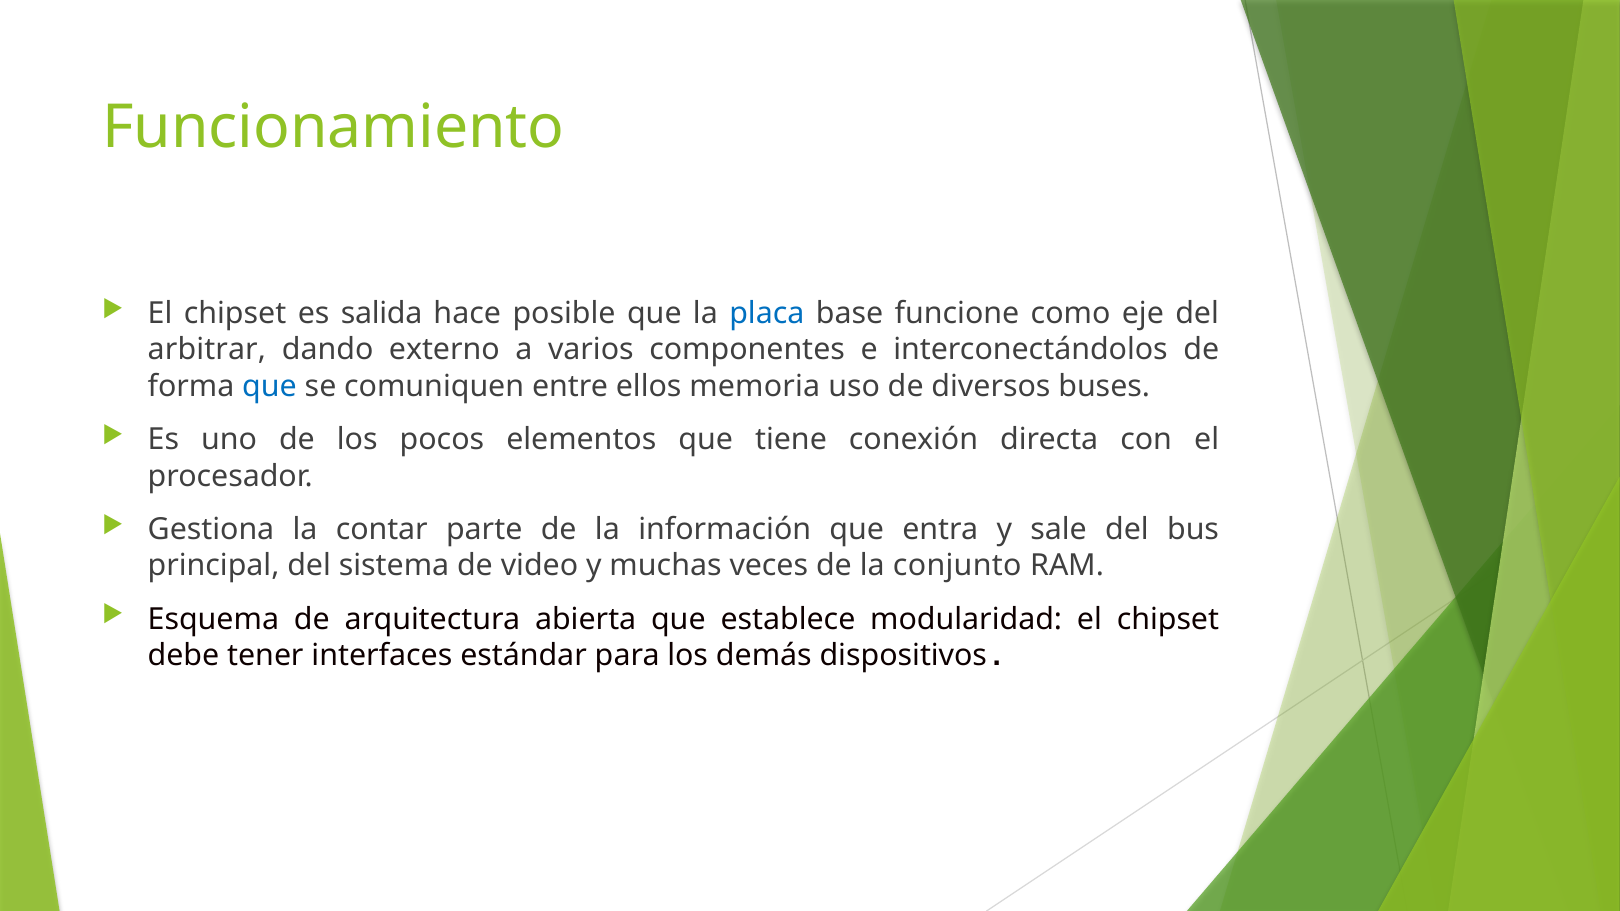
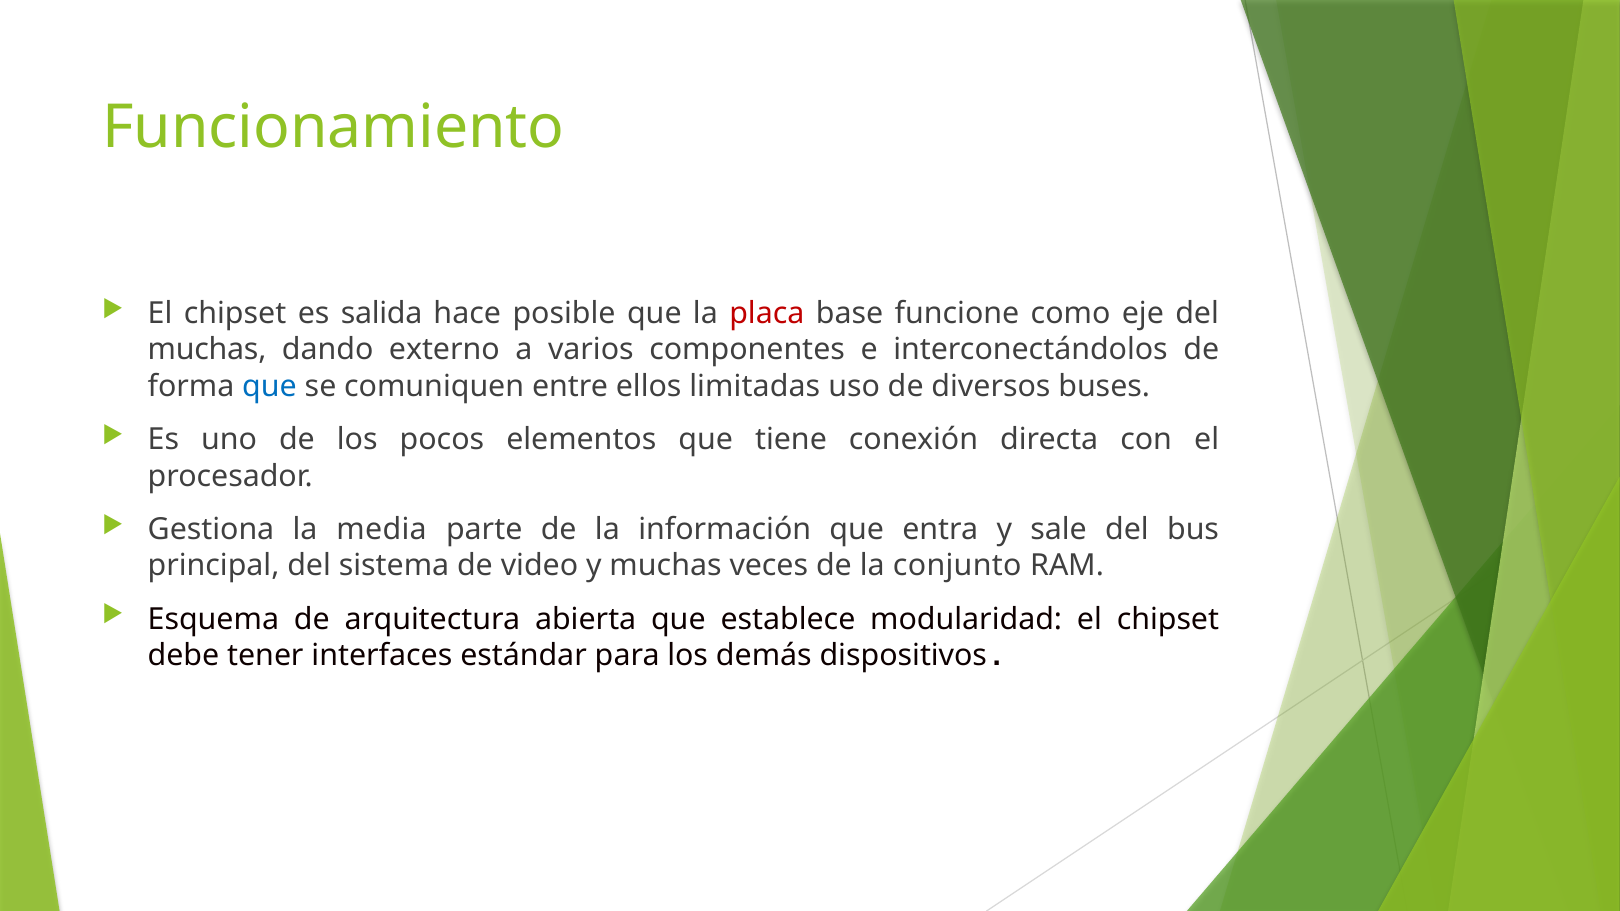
placa colour: blue -> red (767, 314)
arbitrar: arbitrar -> muchas (207, 350)
memoria: memoria -> limitadas (755, 386)
contar: contar -> media (382, 530)
